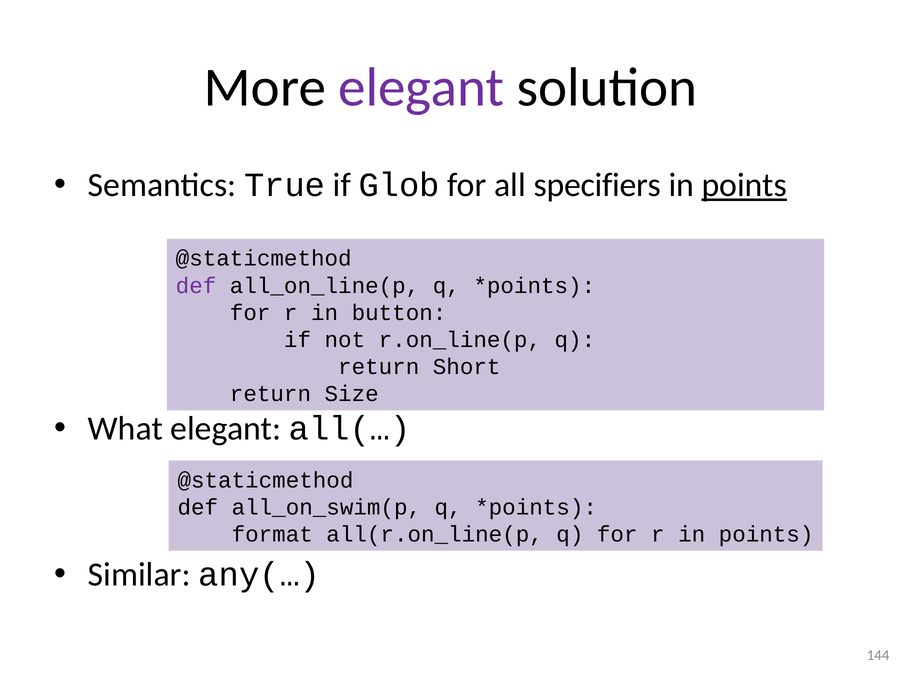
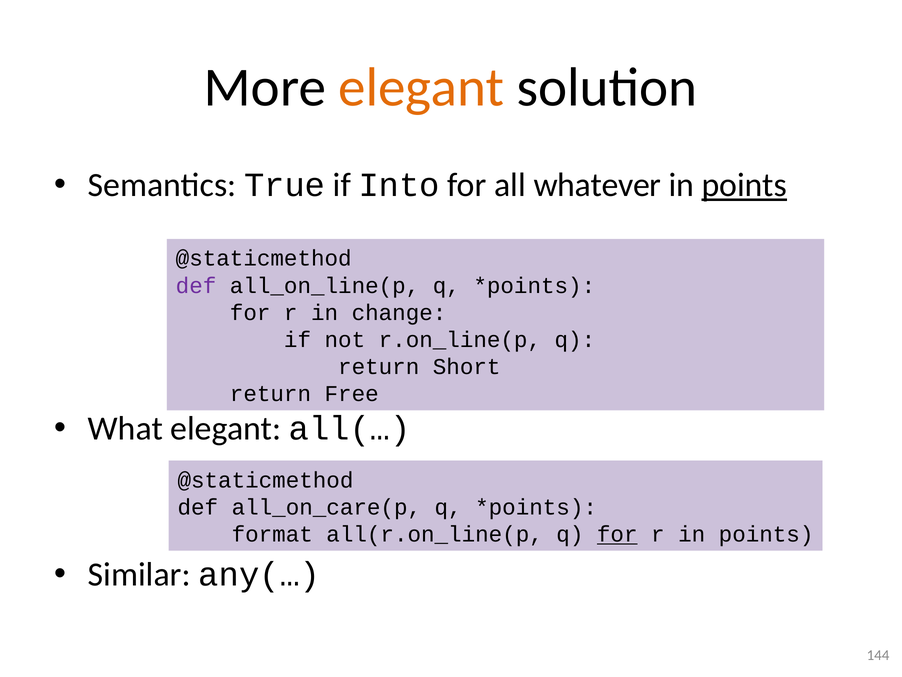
elegant colour: purple -> orange (421, 87)
Glob: Glob -> Into (399, 185)
specifiers: specifiers -> whatever (597, 185)
button: button -> change (399, 312)
Size: Size -> Free (352, 394)
all_on_swim(p: all_on_swim(p -> all_on_care(p (326, 507)
for underline: none -> present (617, 534)
